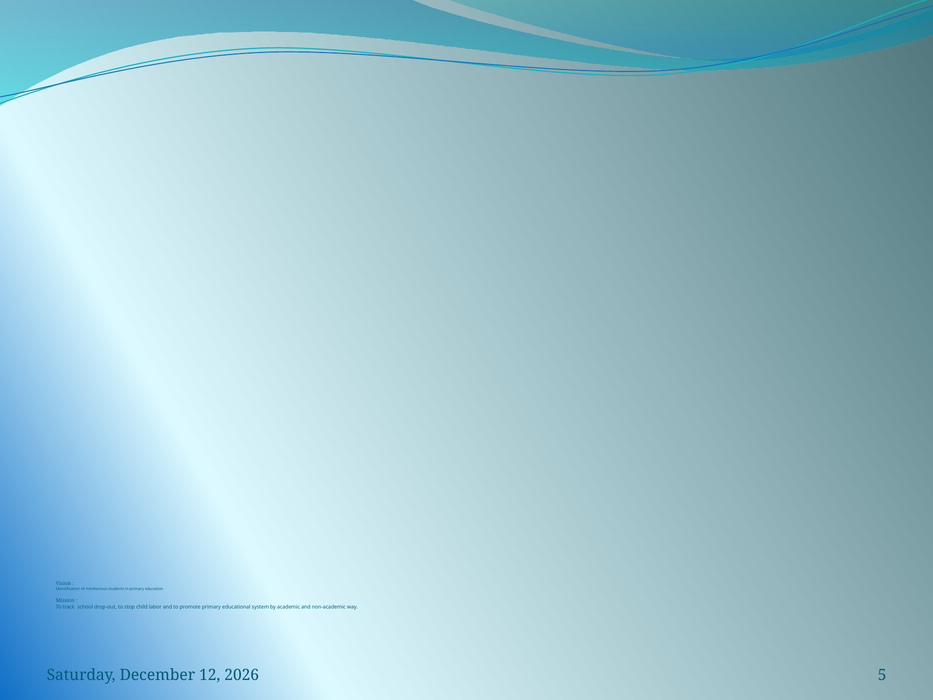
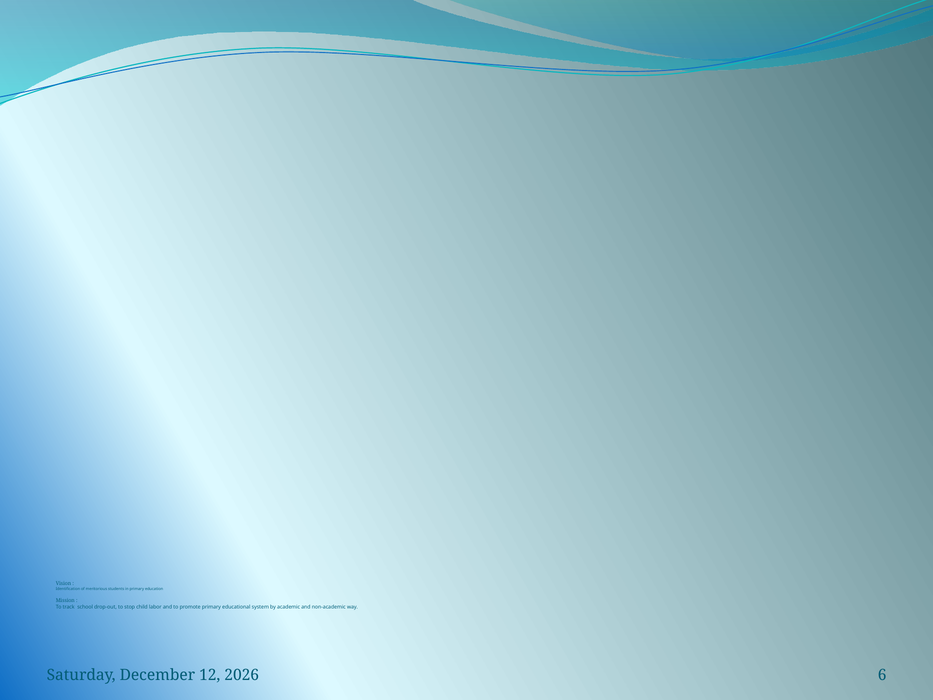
5: 5 -> 6 (882, 675)
